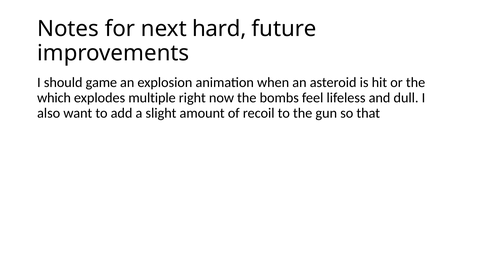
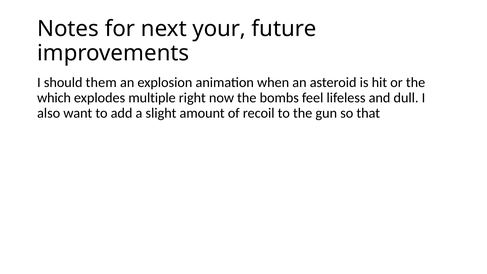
hard: hard -> your (219, 29)
game: game -> them (101, 82)
